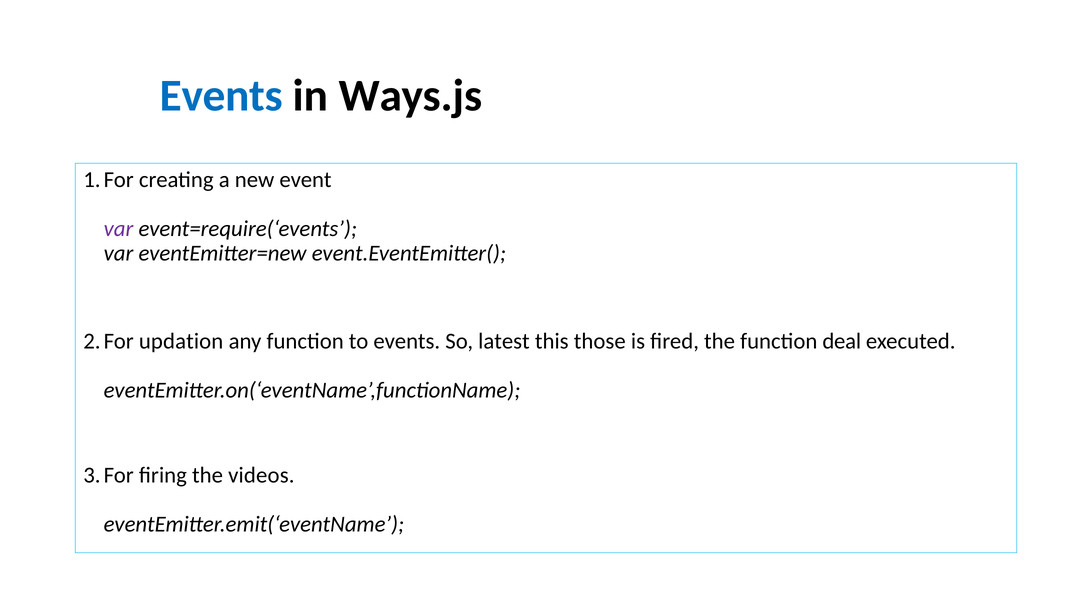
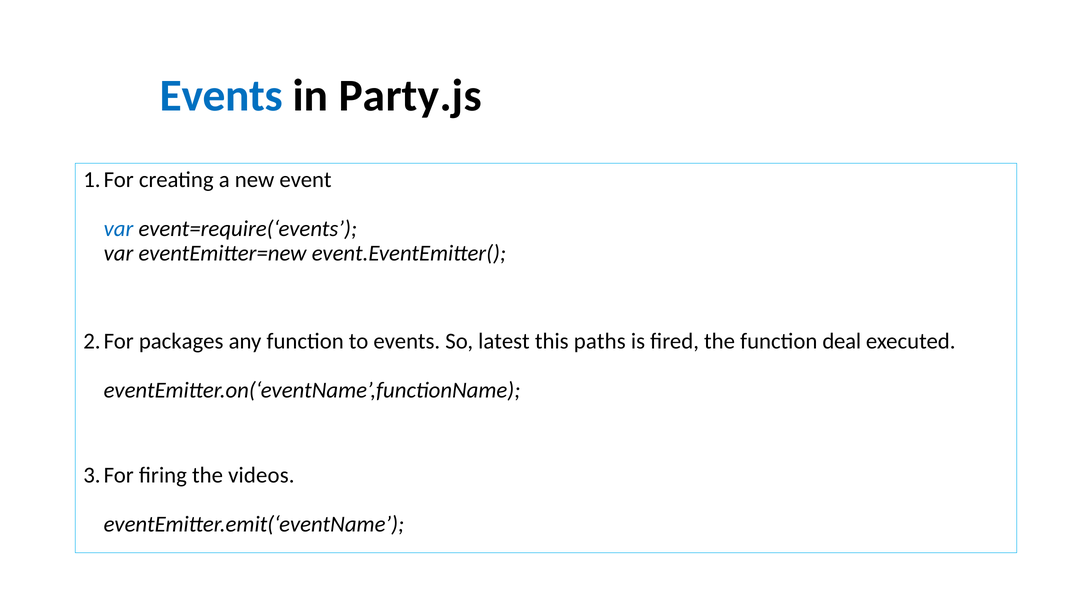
Ways.js: Ways.js -> Party.js (410, 96)
var colour: purple -> blue (119, 229)
updation: updation -> packages (181, 341)
those: those -> paths (600, 341)
